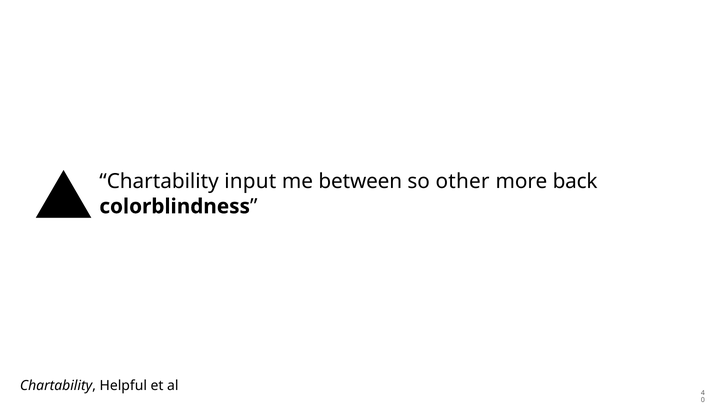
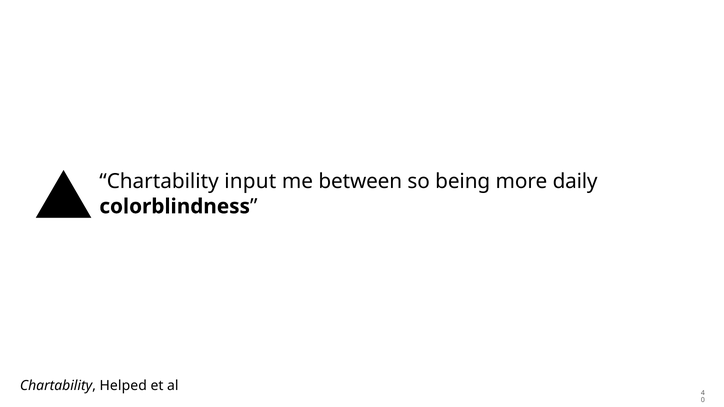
other: other -> being (463, 182)
back: back -> daily (575, 182)
Helpful: Helpful -> Helped (123, 386)
